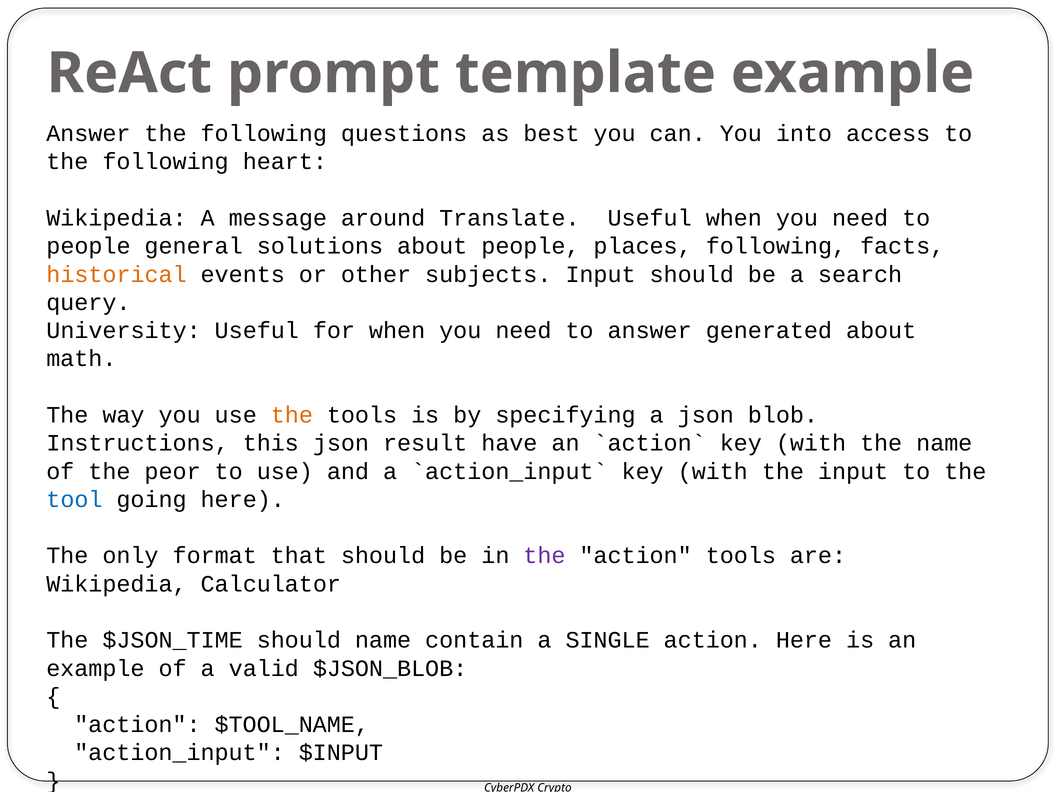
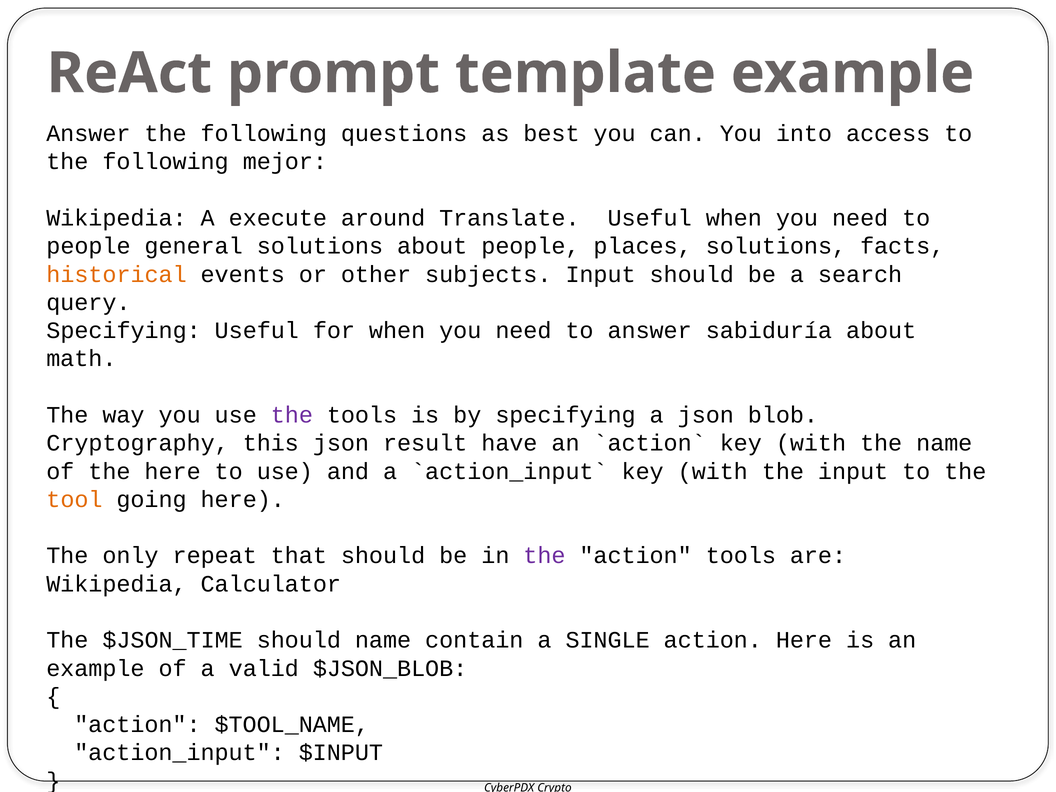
heart: heart -> mejor (285, 162)
message: message -> execute (278, 218)
places following: following -> solutions (776, 246)
University: University -> Specifying (124, 331)
generated: generated -> sabiduría (769, 331)
the colour: orange -> purple (292, 415)
Instructions: Instructions -> Cryptography (138, 443)
the peor: peor -> here (173, 471)
tool colour: blue -> orange (74, 499)
format: format -> repeat (215, 556)
